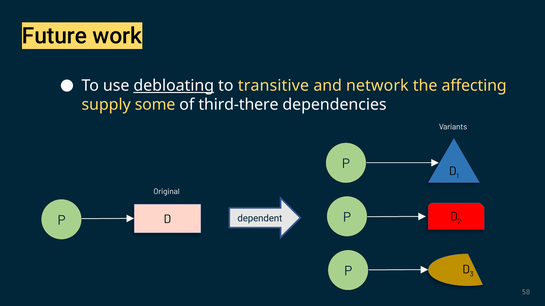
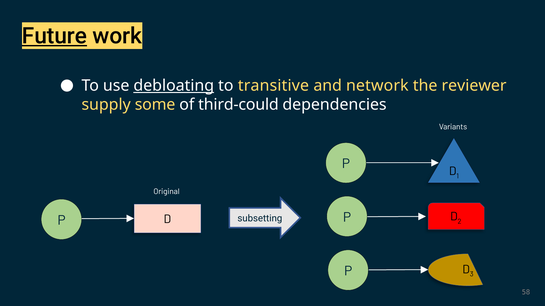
Future underline: none -> present (54, 36)
affecting: affecting -> reviewer (474, 86)
third-there: third-there -> third-could (238, 105)
dependent: dependent -> subsetting (260, 219)
